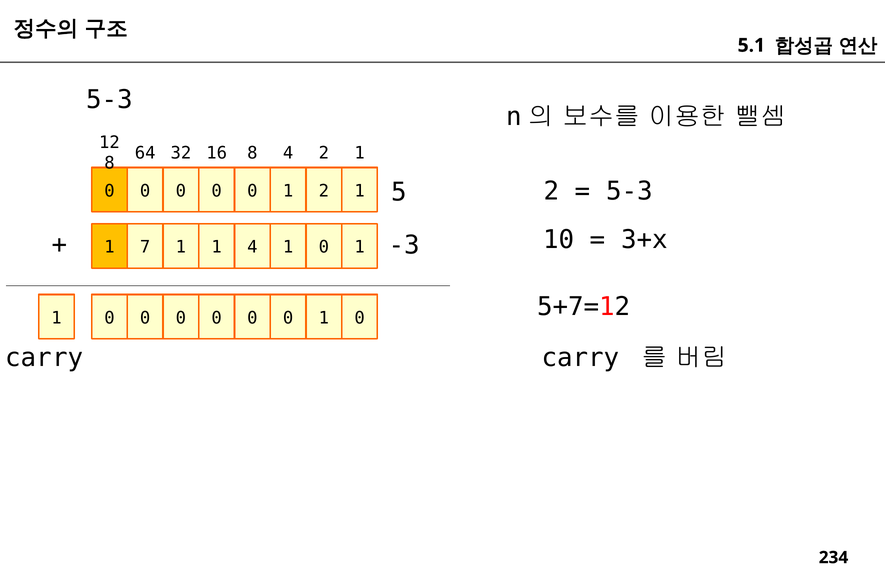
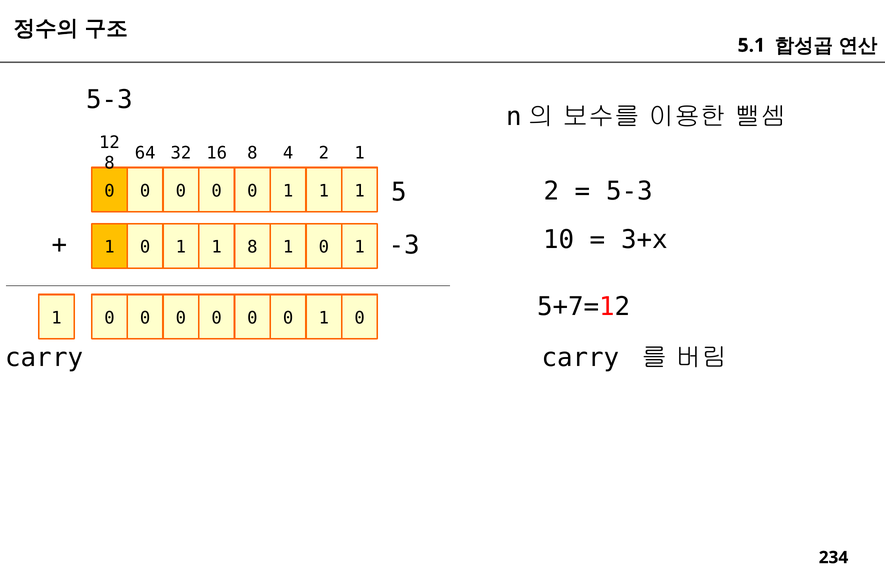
0 0 1 2: 2 -> 1 (324, 191)
7: 7 -> 0 (145, 247)
1 4: 4 -> 8 (252, 247)
